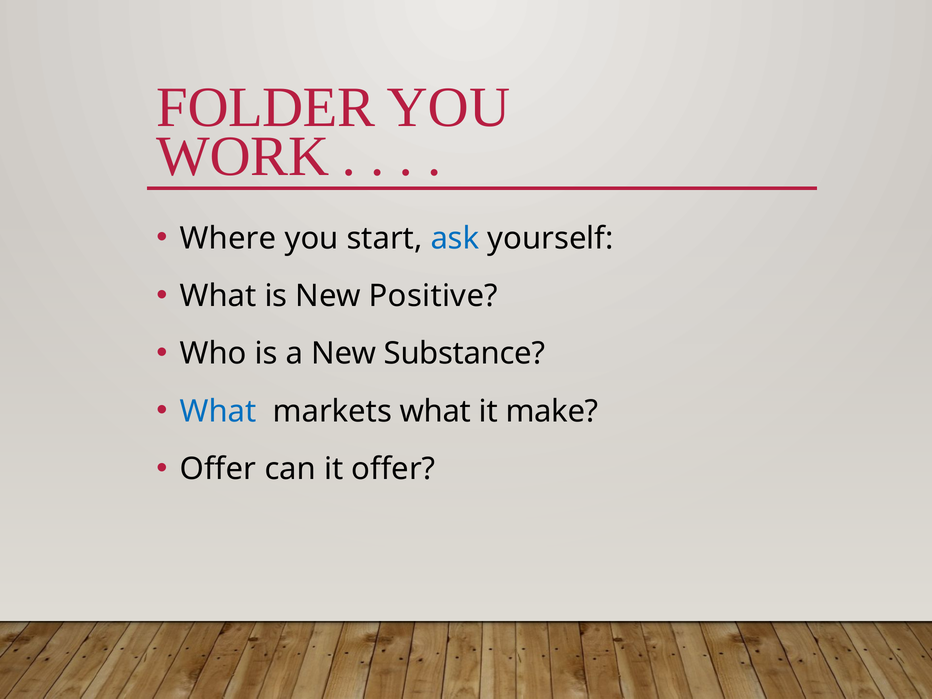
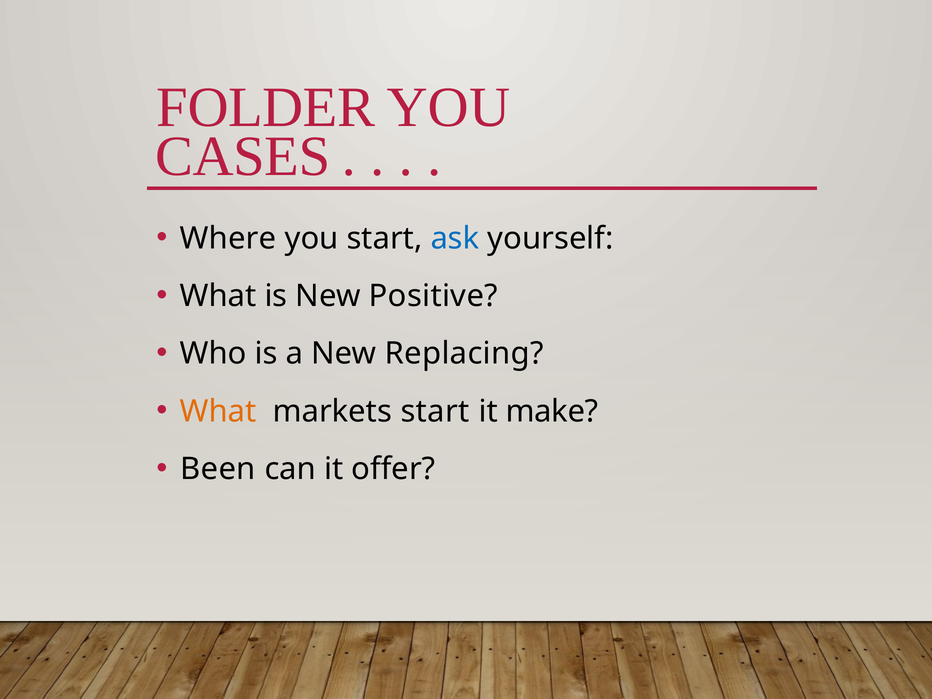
WORK: WORK -> CASES (243, 156)
Substance: Substance -> Replacing (464, 354)
What colour: blue -> orange (218, 411)
markets what: what -> start (435, 411)
Offer: Offer -> Been (218, 469)
